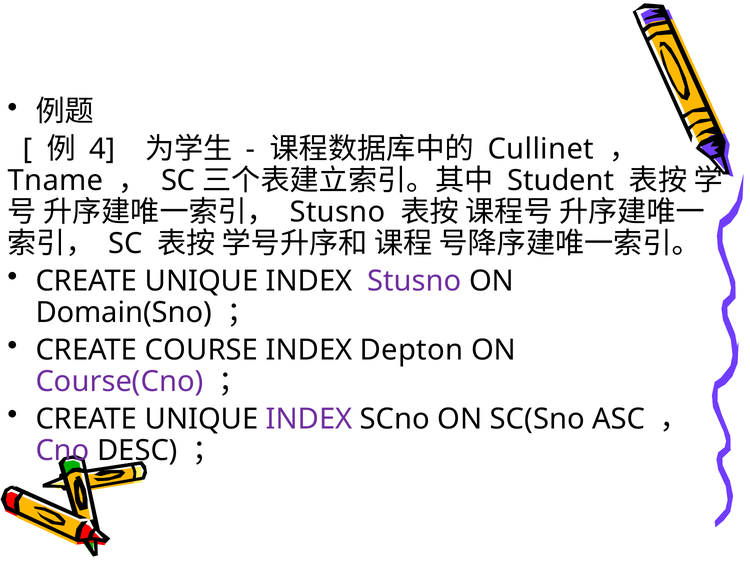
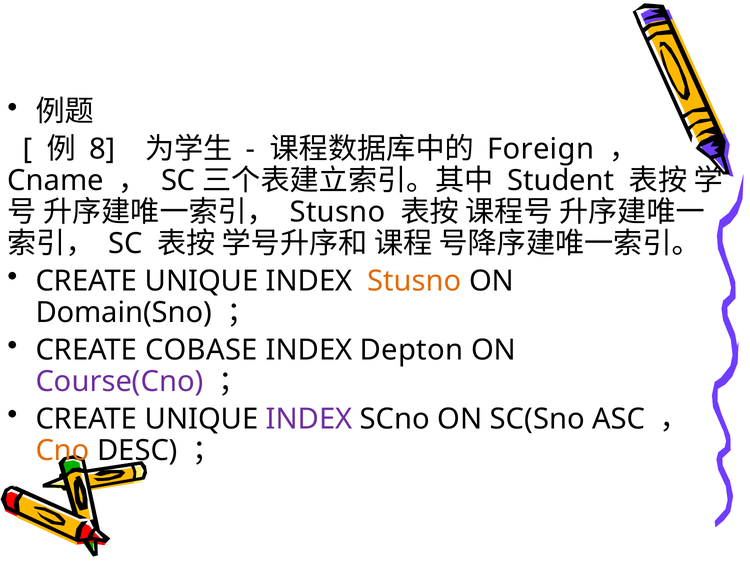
4: 4 -> 8 (102, 149)
Cullinet: Cullinet -> Foreign (541, 149)
Tname: Tname -> Cname (56, 180)
Stusno colour: purple -> orange (414, 281)
COURSE: COURSE -> COBASE (201, 350)
Cno colour: purple -> orange (63, 450)
